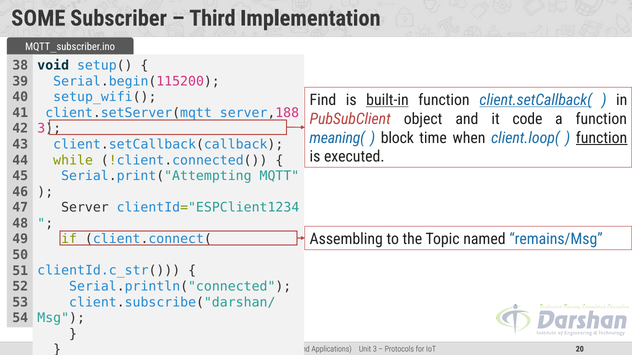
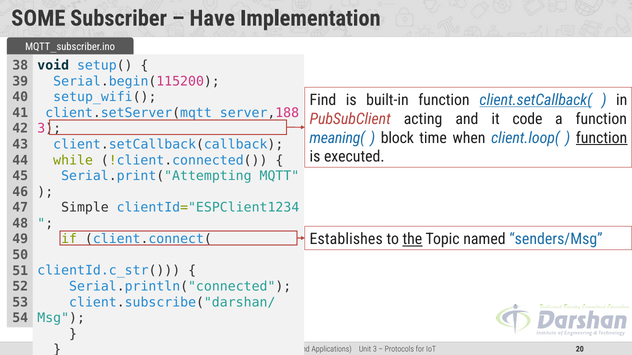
Third: Third -> Have (212, 18)
built-in underline: present -> none (387, 100)
object: object -> acting (423, 119)
Server: Server -> Simple (85, 208)
Assembling: Assembling -> Establishes (346, 239)
the underline: none -> present (412, 239)
remains/Msg: remains/Msg -> senders/Msg (556, 239)
